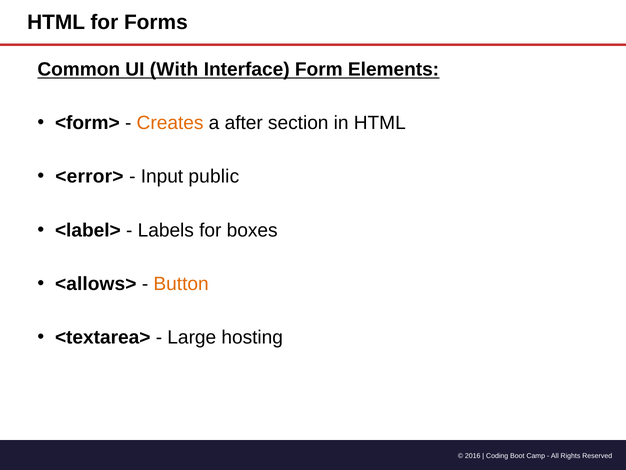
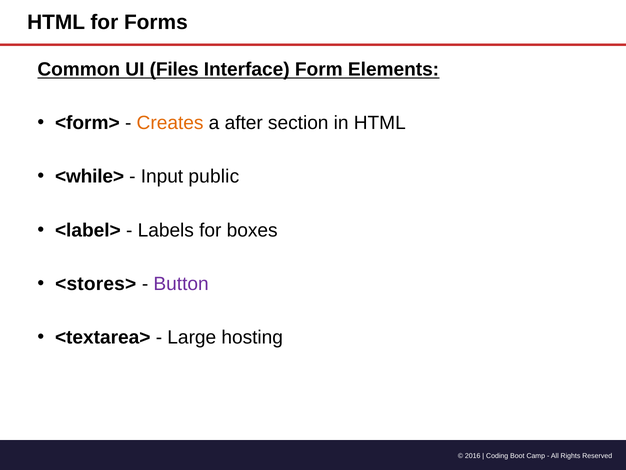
With: With -> Files (174, 70)
<error>: <error> -> <while> (90, 176)
<allows>: <allows> -> <stores> (96, 283)
Button colour: orange -> purple (181, 283)
